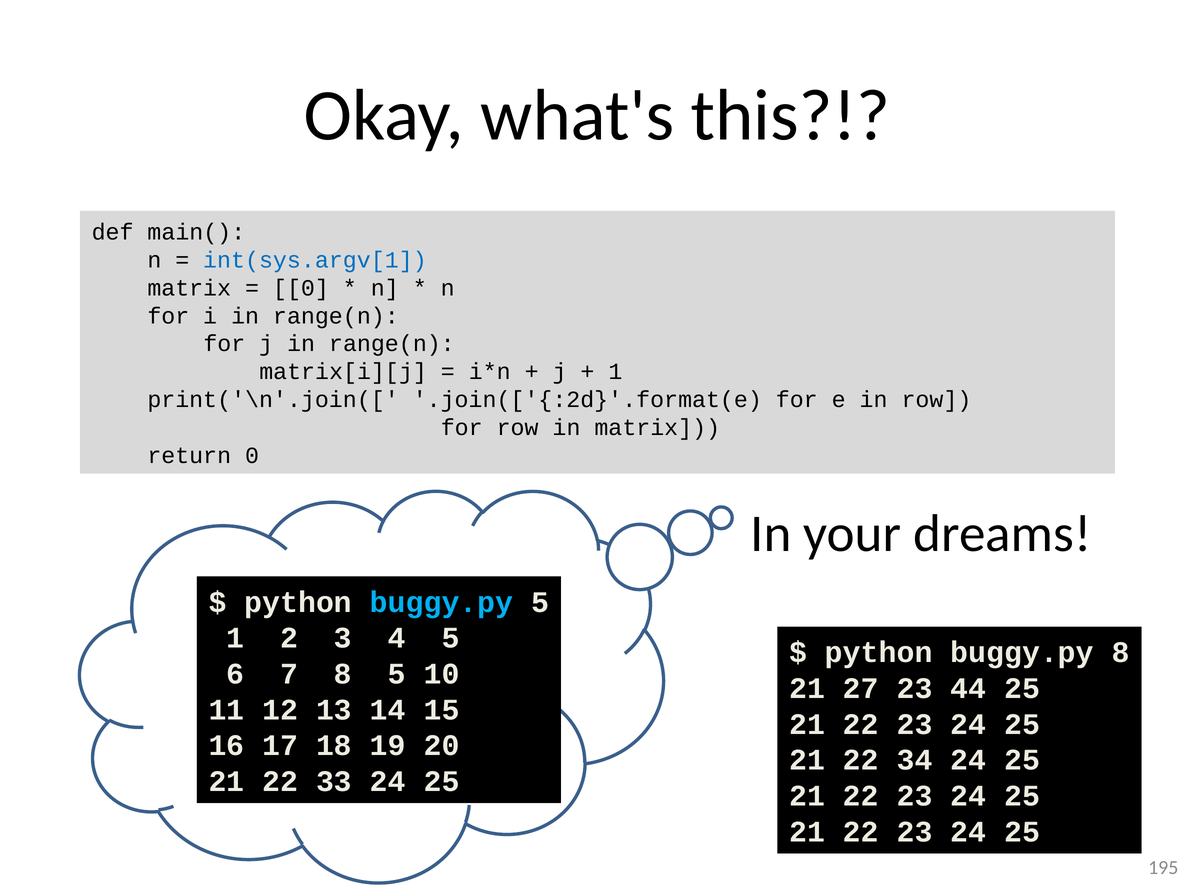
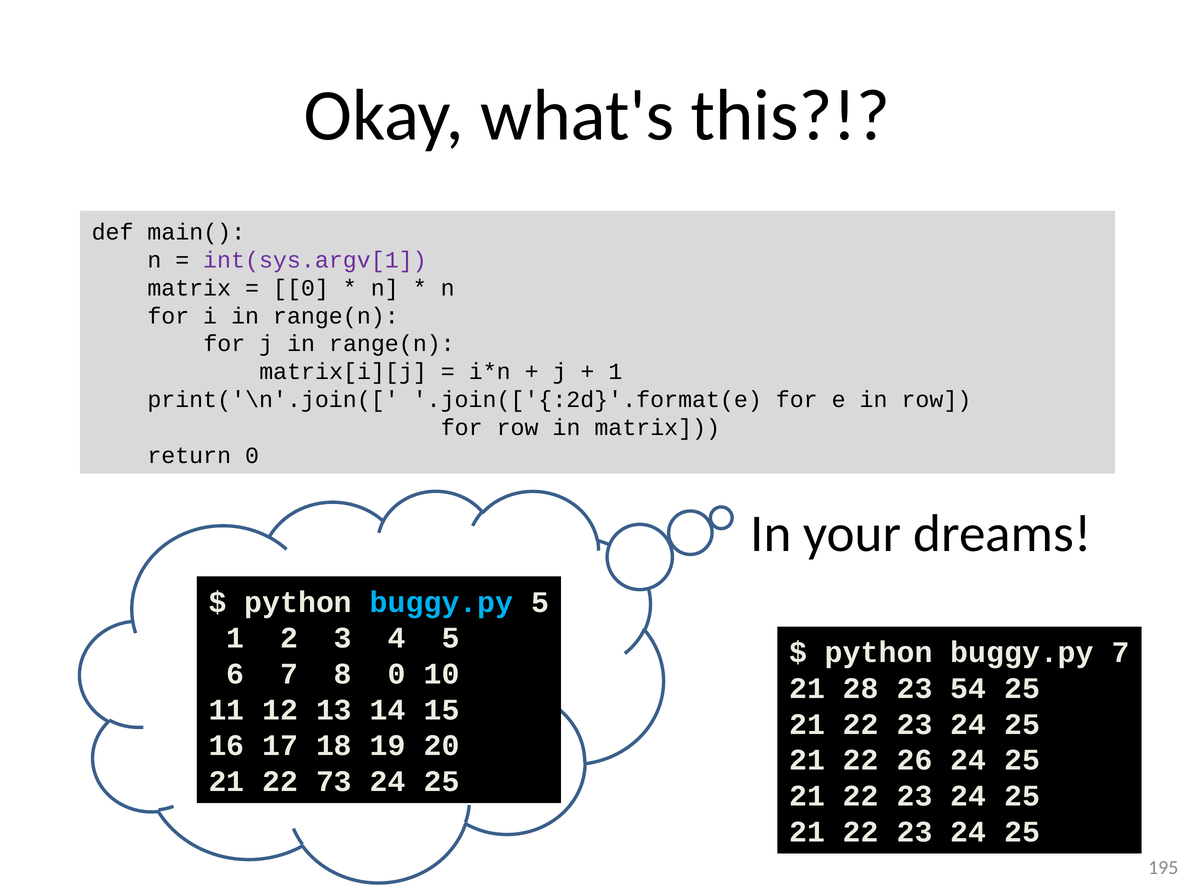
int(sys.argv[1 colour: blue -> purple (315, 260)
buggy.py 8: 8 -> 7 (1121, 653)
8 5: 5 -> 0 (397, 674)
27: 27 -> 28 (861, 689)
44: 44 -> 54 (968, 689)
34: 34 -> 26 (915, 760)
33: 33 -> 73 (334, 782)
